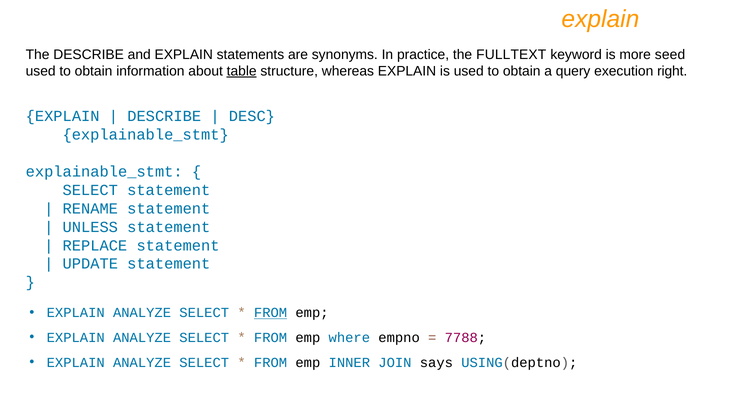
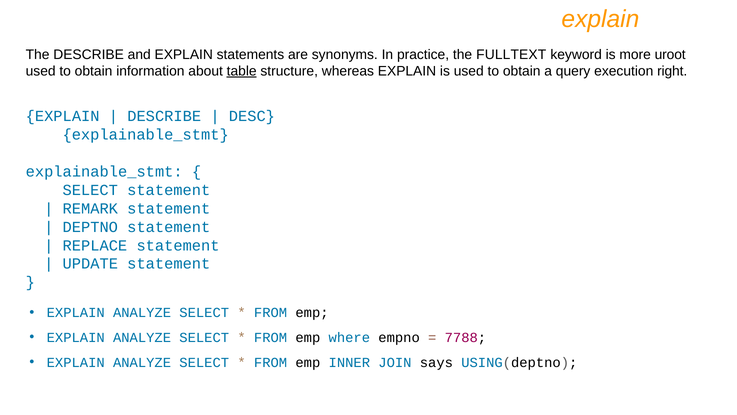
seed: seed -> uroot (670, 54)
RENAME: RENAME -> REMARK (90, 208)
UNLESS: UNLESS -> DEPTNO (90, 227)
FROM underline: present -> none (271, 312)
